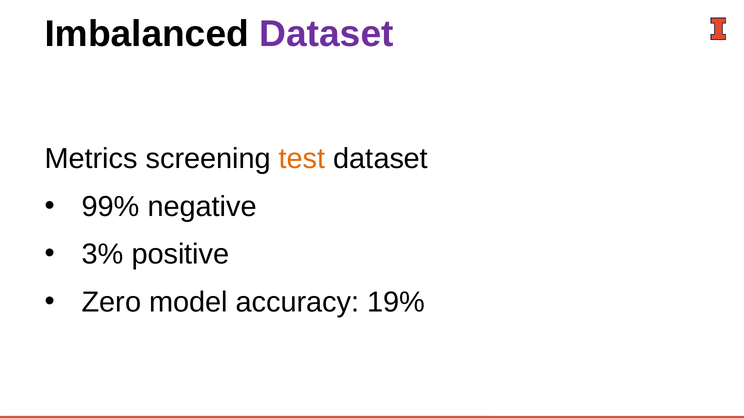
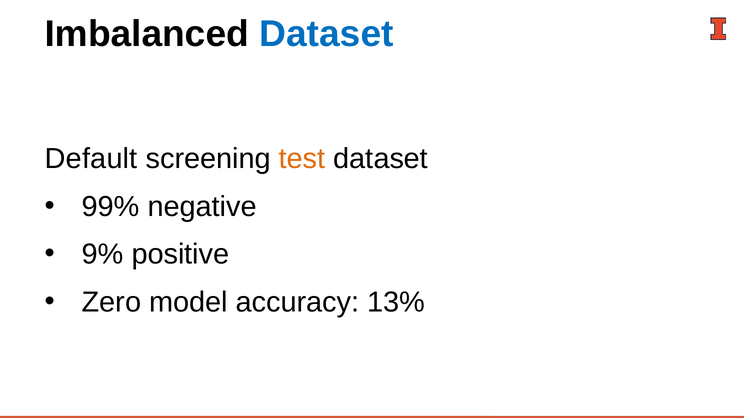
Dataset colour: purple -> blue (326, 34)
Metrics: Metrics -> Default (91, 159)
3%: 3% -> 9% (103, 255)
19%: 19% -> 13% (396, 303)
